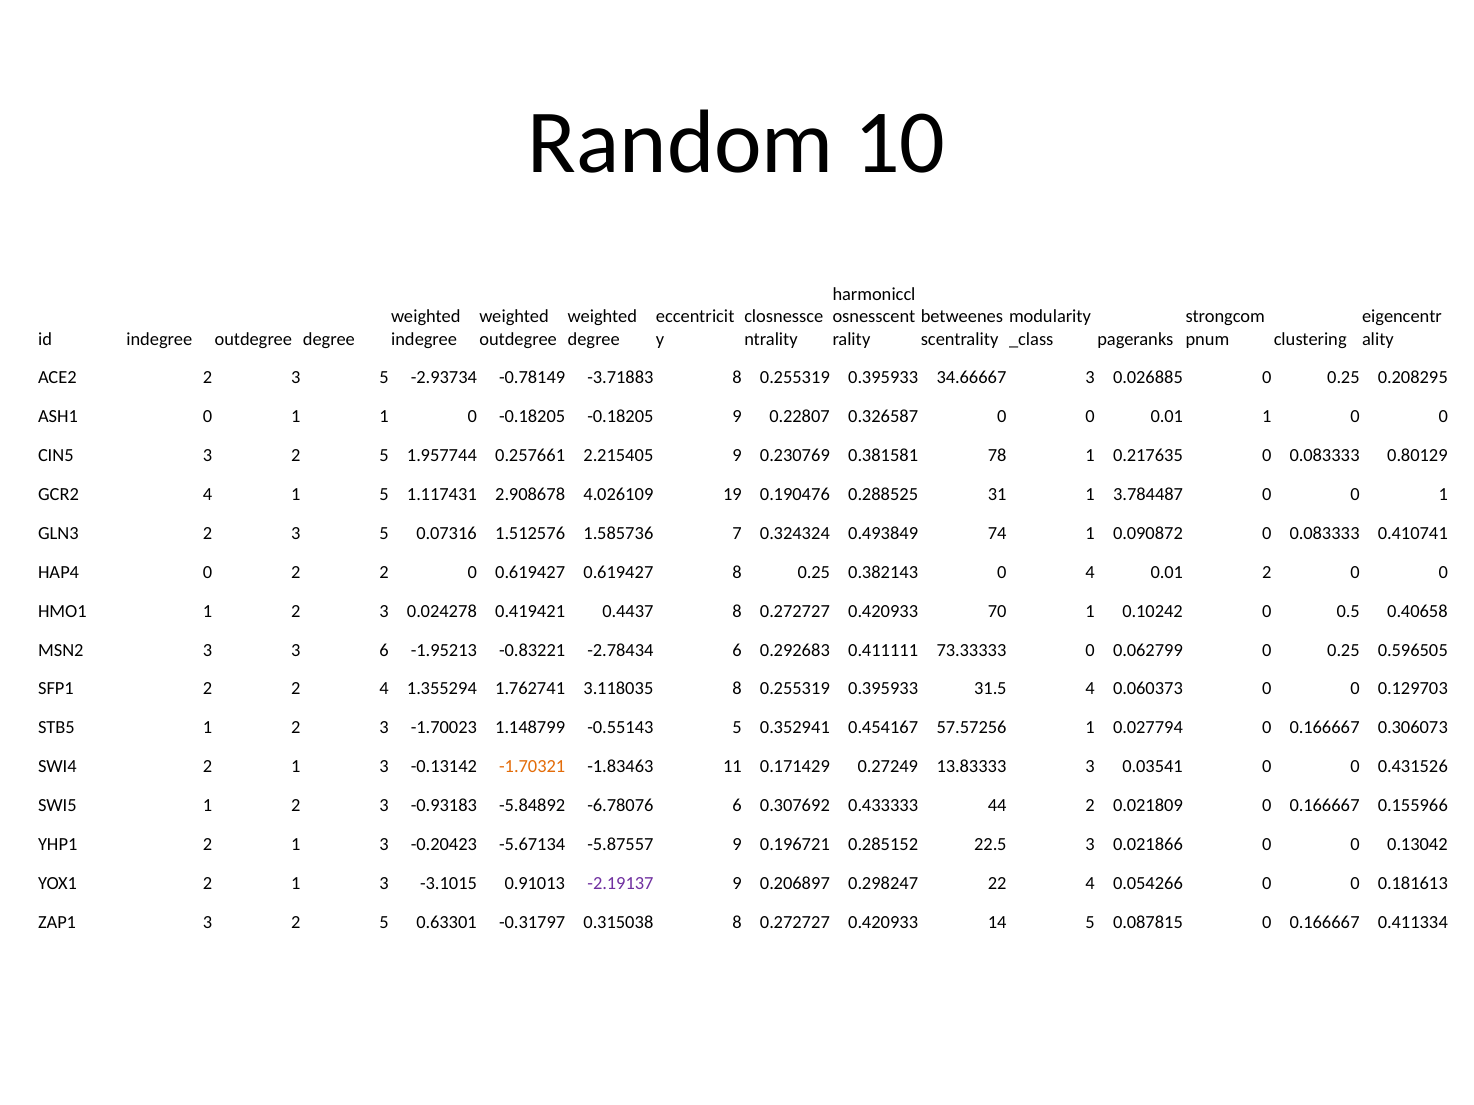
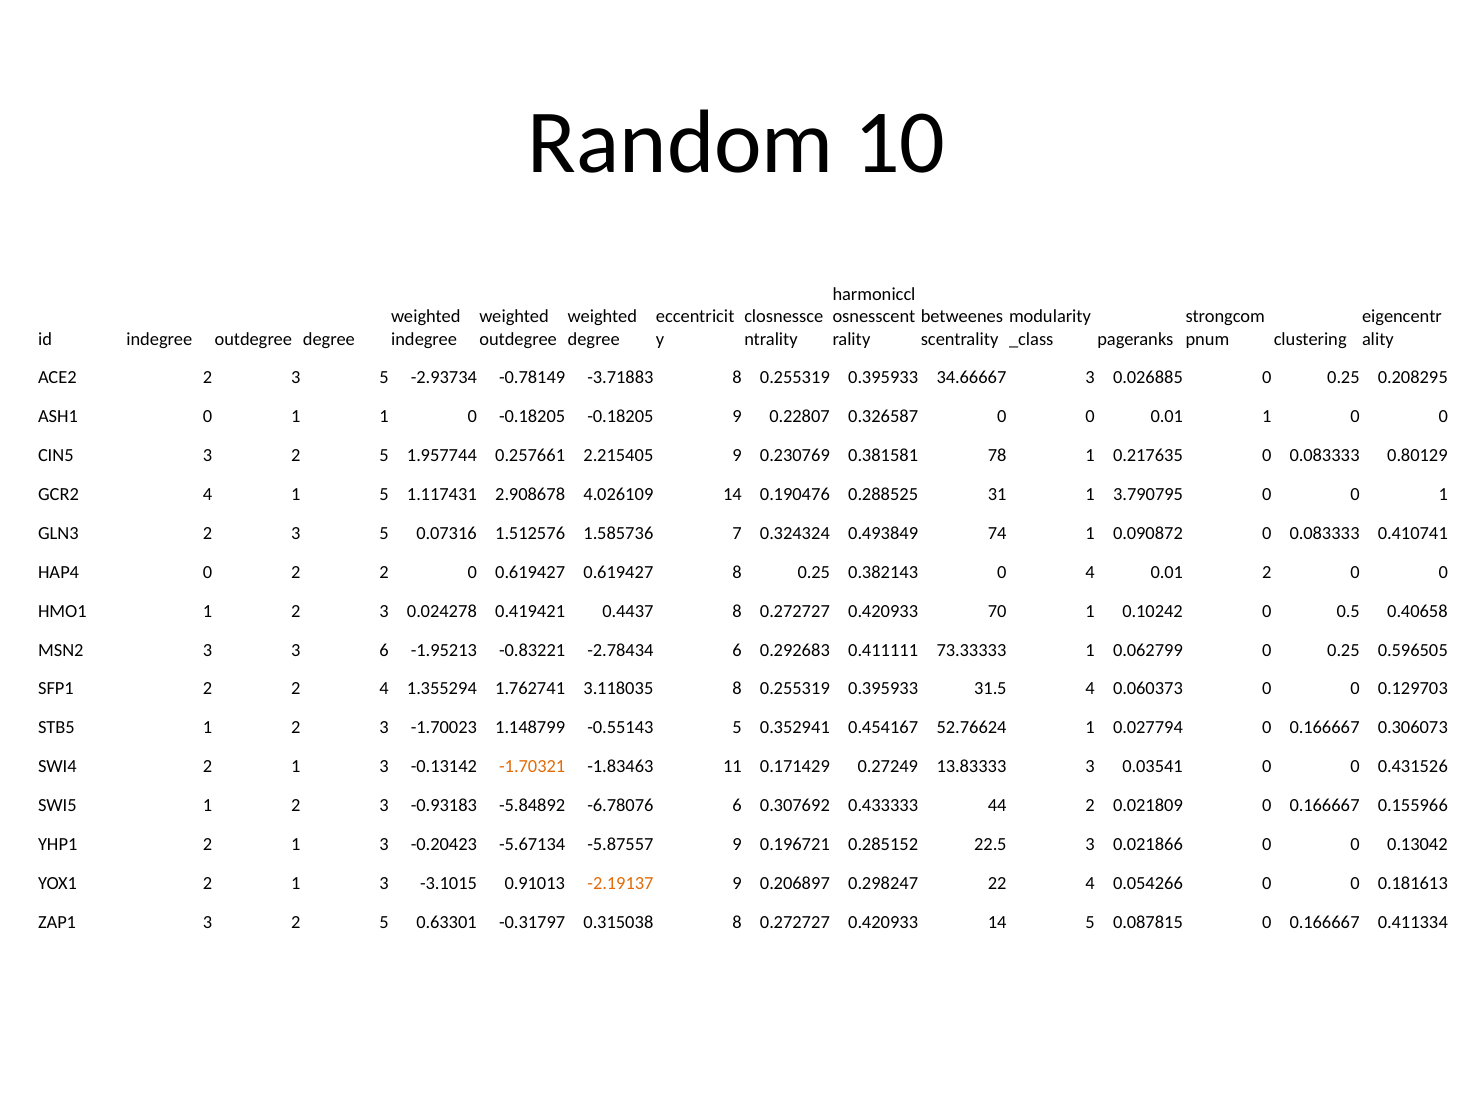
4.026109 19: 19 -> 14 (732, 495)
3.784487: 3.784487 -> 3.790795 (1148, 495)
73.33333 0: 0 -> 1 (1090, 650)
57.57256: 57.57256 -> 52.76624 (972, 728)
-2.19137 colour: purple -> orange (620, 884)
